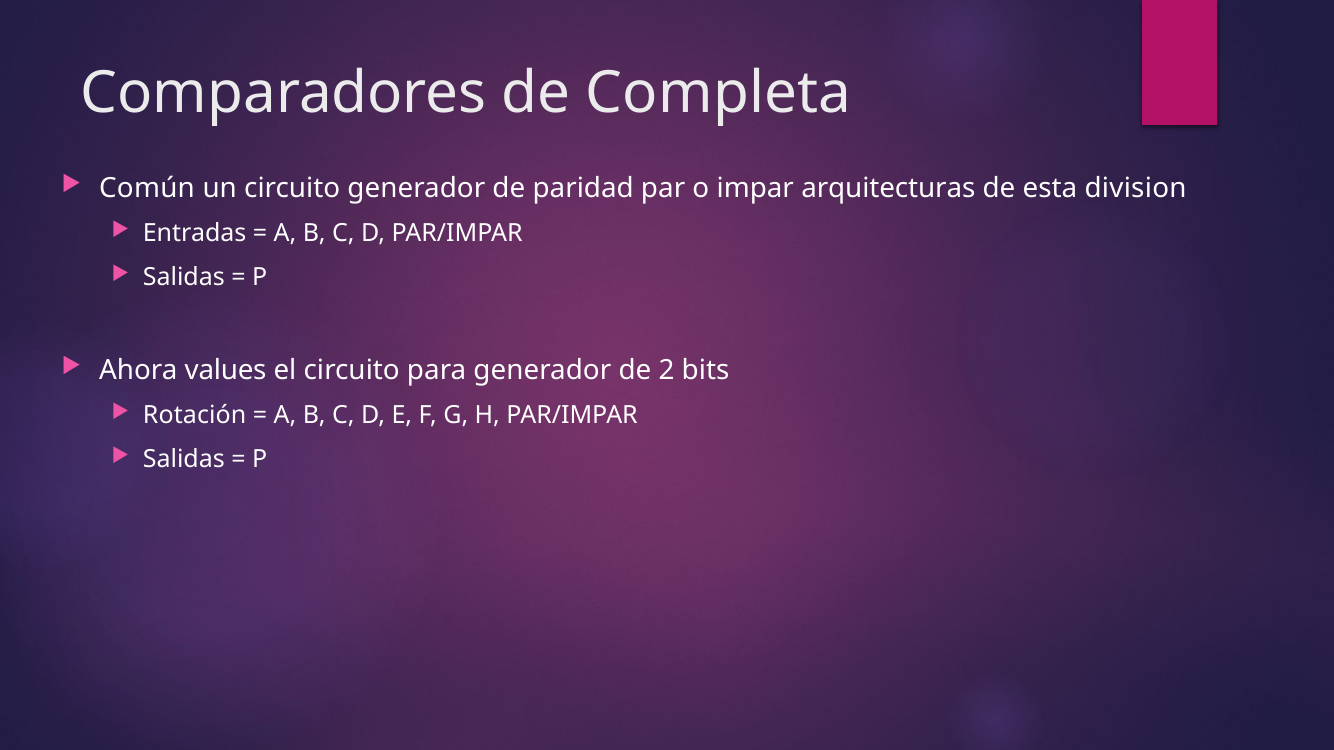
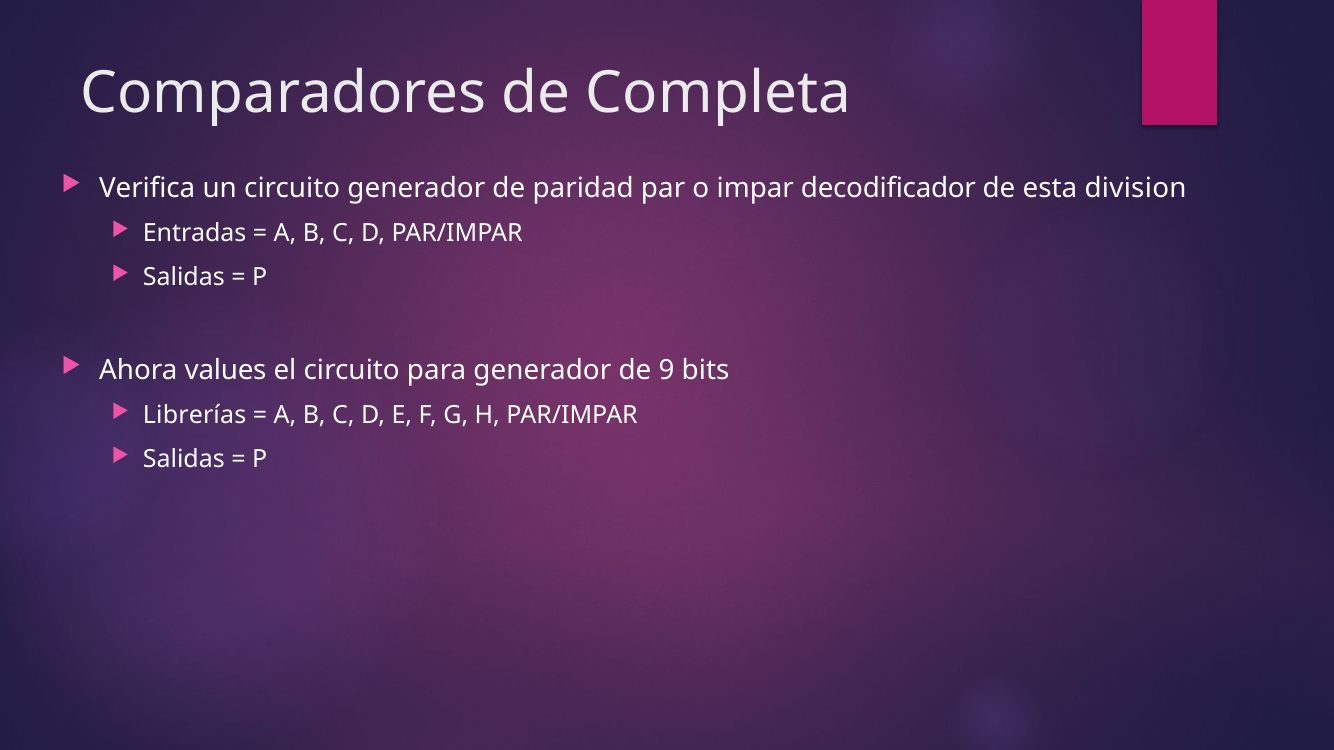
Común: Común -> Verifica (147, 188)
arquitecturas: arquitecturas -> decodificador (888, 188)
2: 2 -> 9 (667, 370)
Rotación: Rotación -> Librerías (195, 416)
